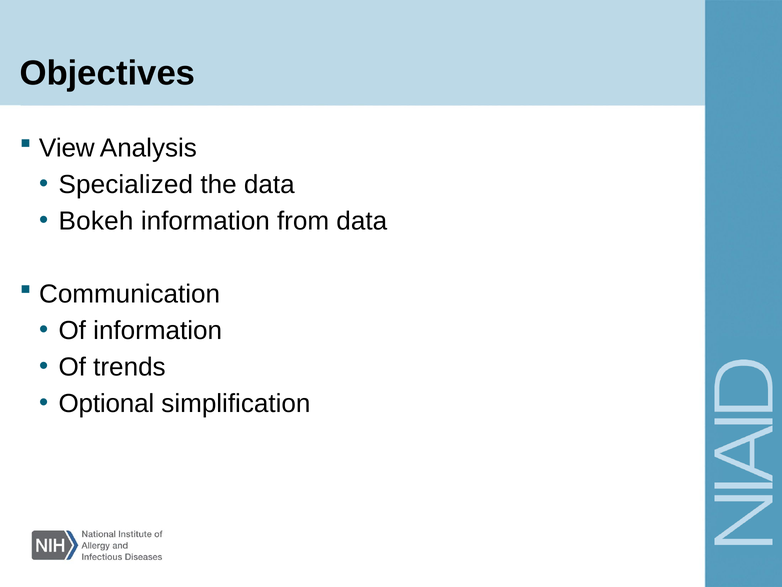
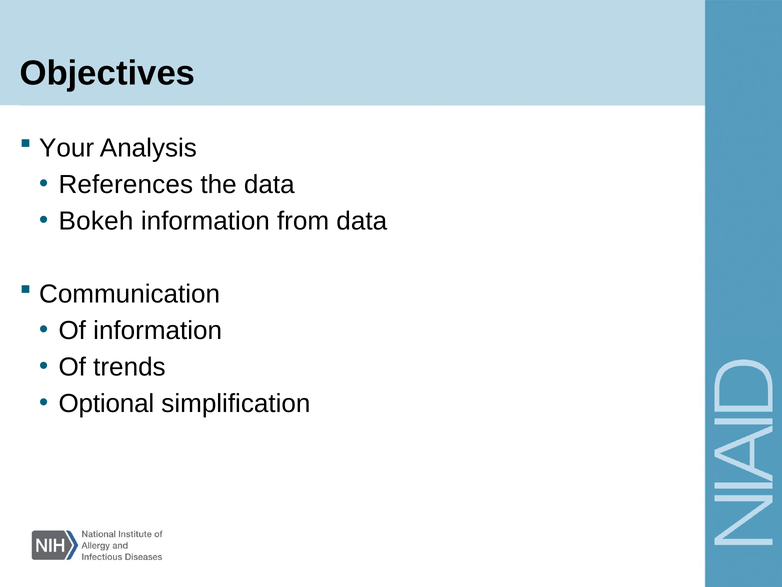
View: View -> Your (67, 148)
Specialized: Specialized -> References (126, 185)
